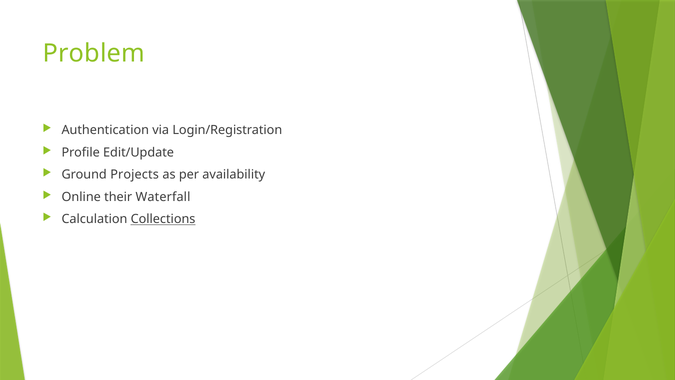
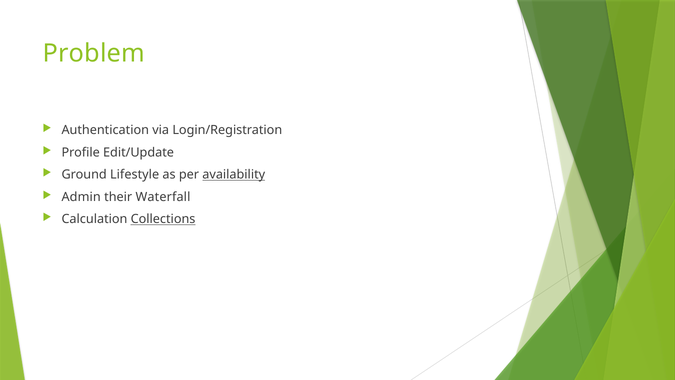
Projects: Projects -> Lifestyle (135, 175)
availability underline: none -> present (234, 175)
Online: Online -> Admin (81, 197)
